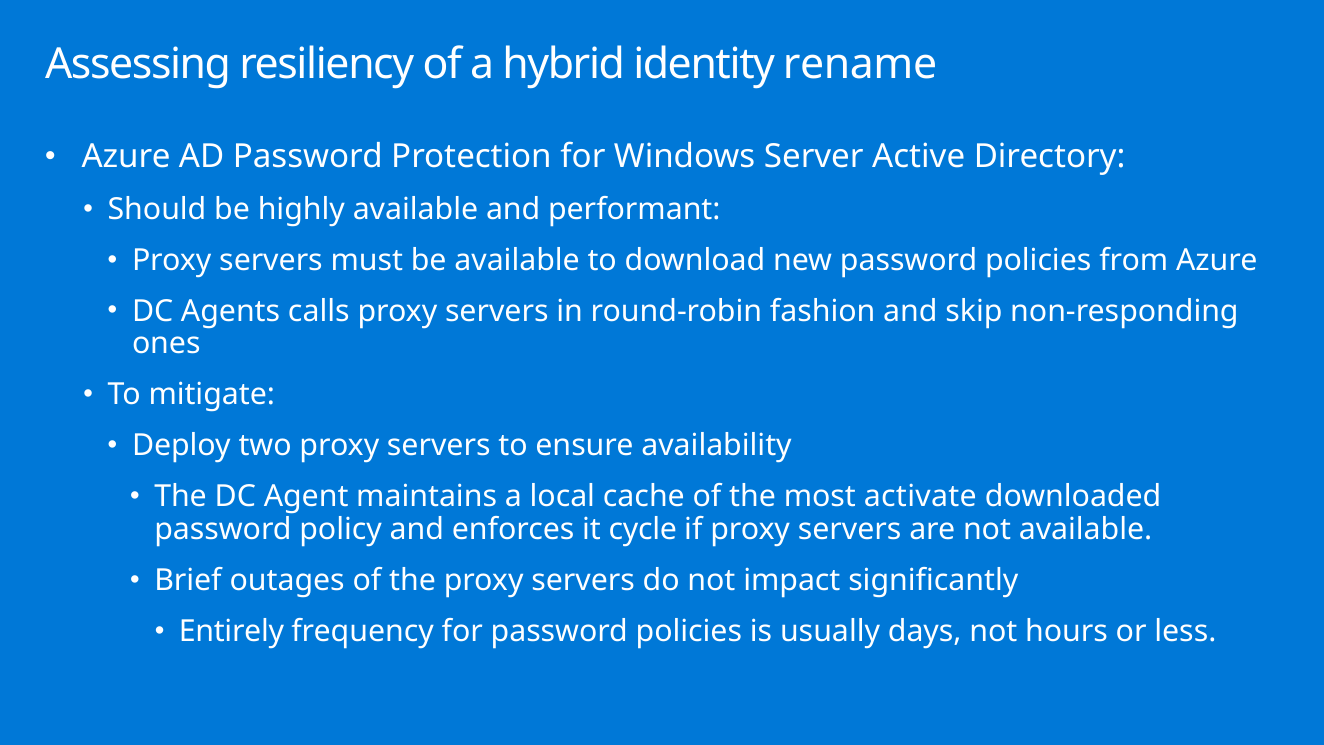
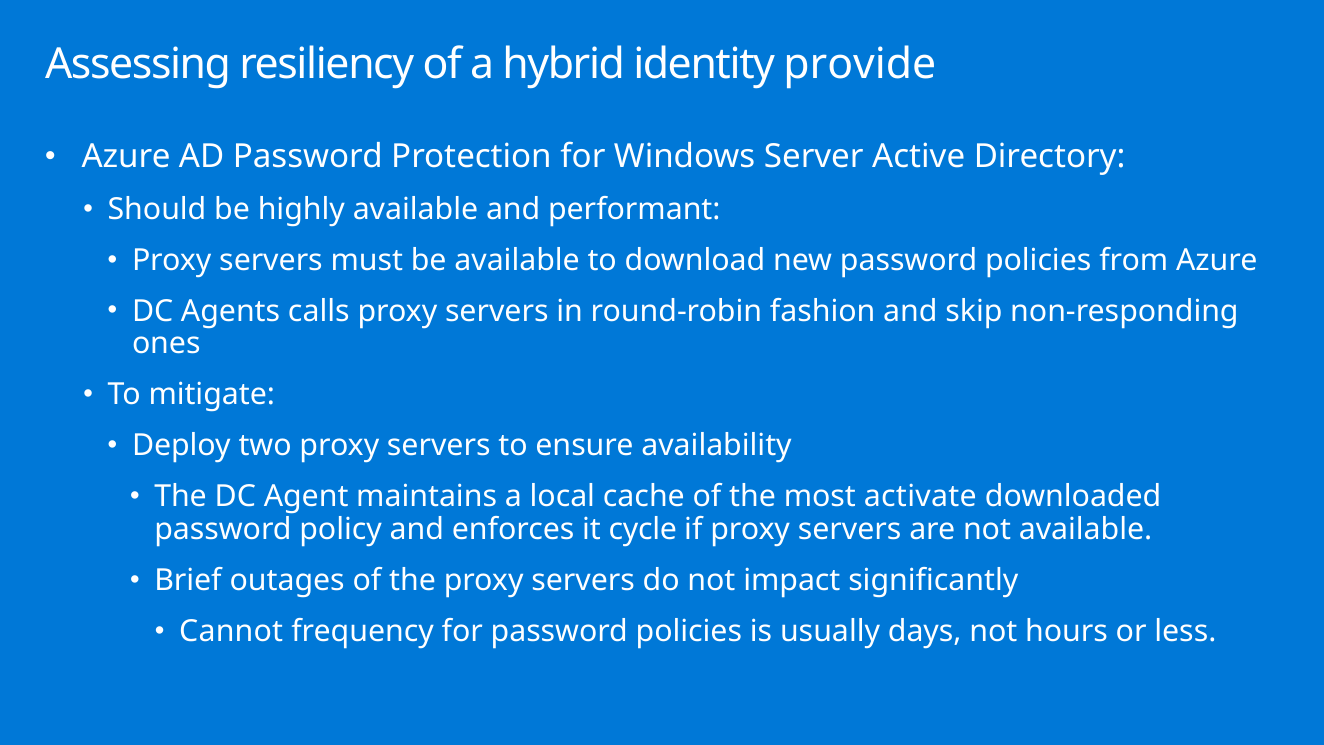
rename: rename -> provide (860, 64)
Entirely: Entirely -> Cannot (231, 631)
